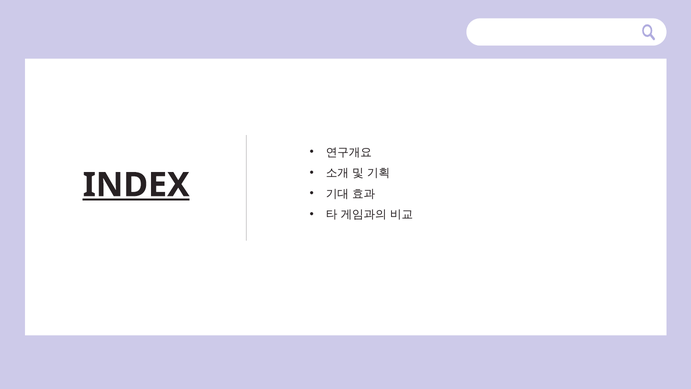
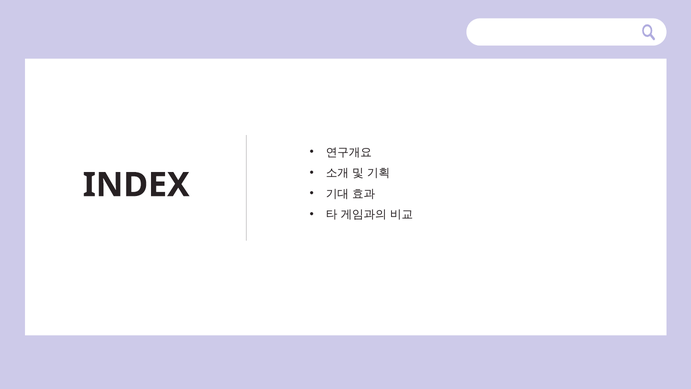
INDEX underline: present -> none (136, 185)
